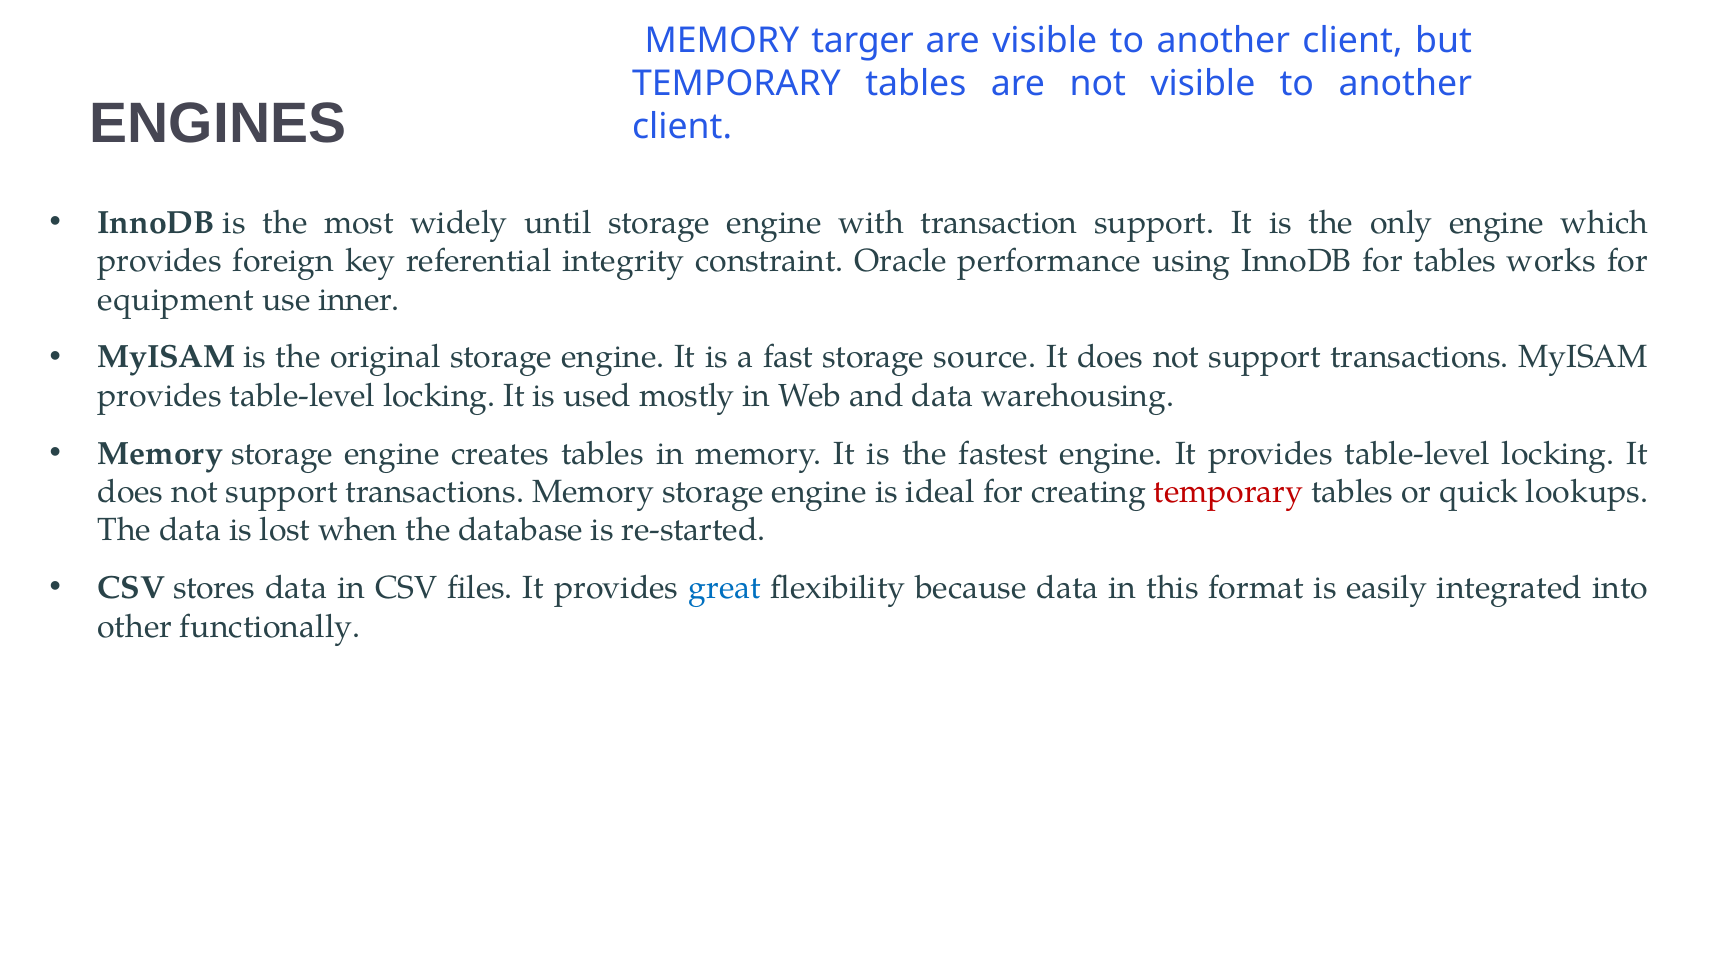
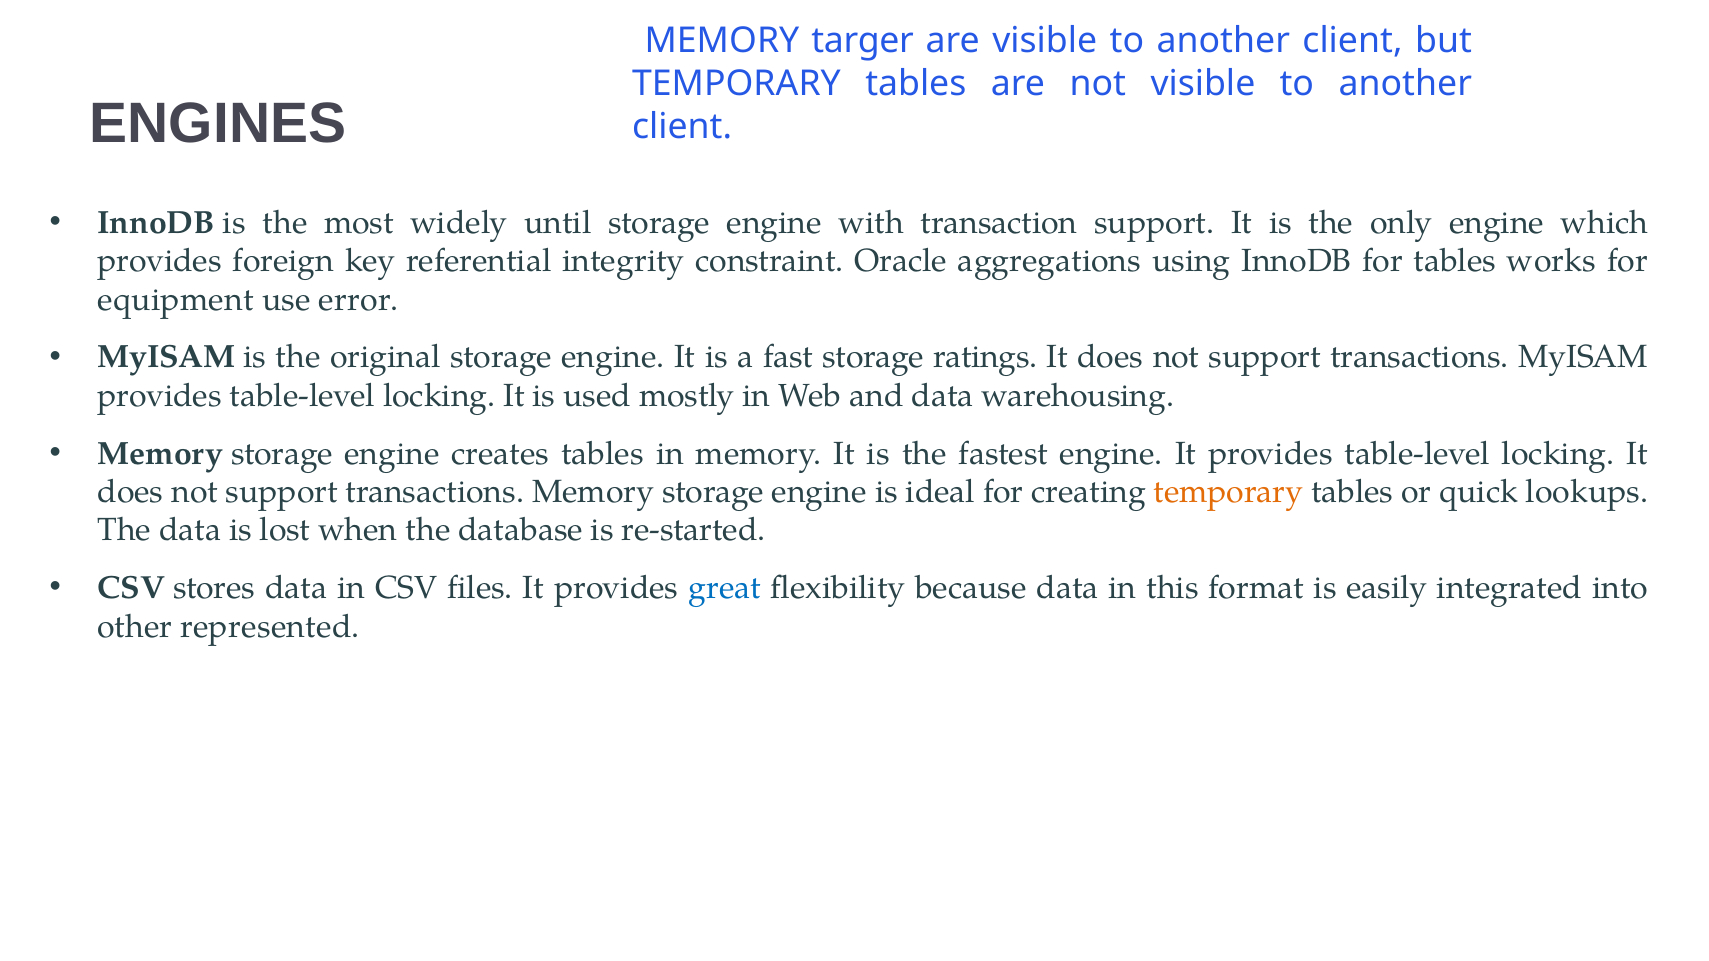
performance: performance -> aggregations (1050, 261)
inner: inner -> error (359, 300)
source: source -> ratings (986, 357)
temporary colour: red -> orange (1229, 492)
functionally: functionally -> represented (270, 627)
